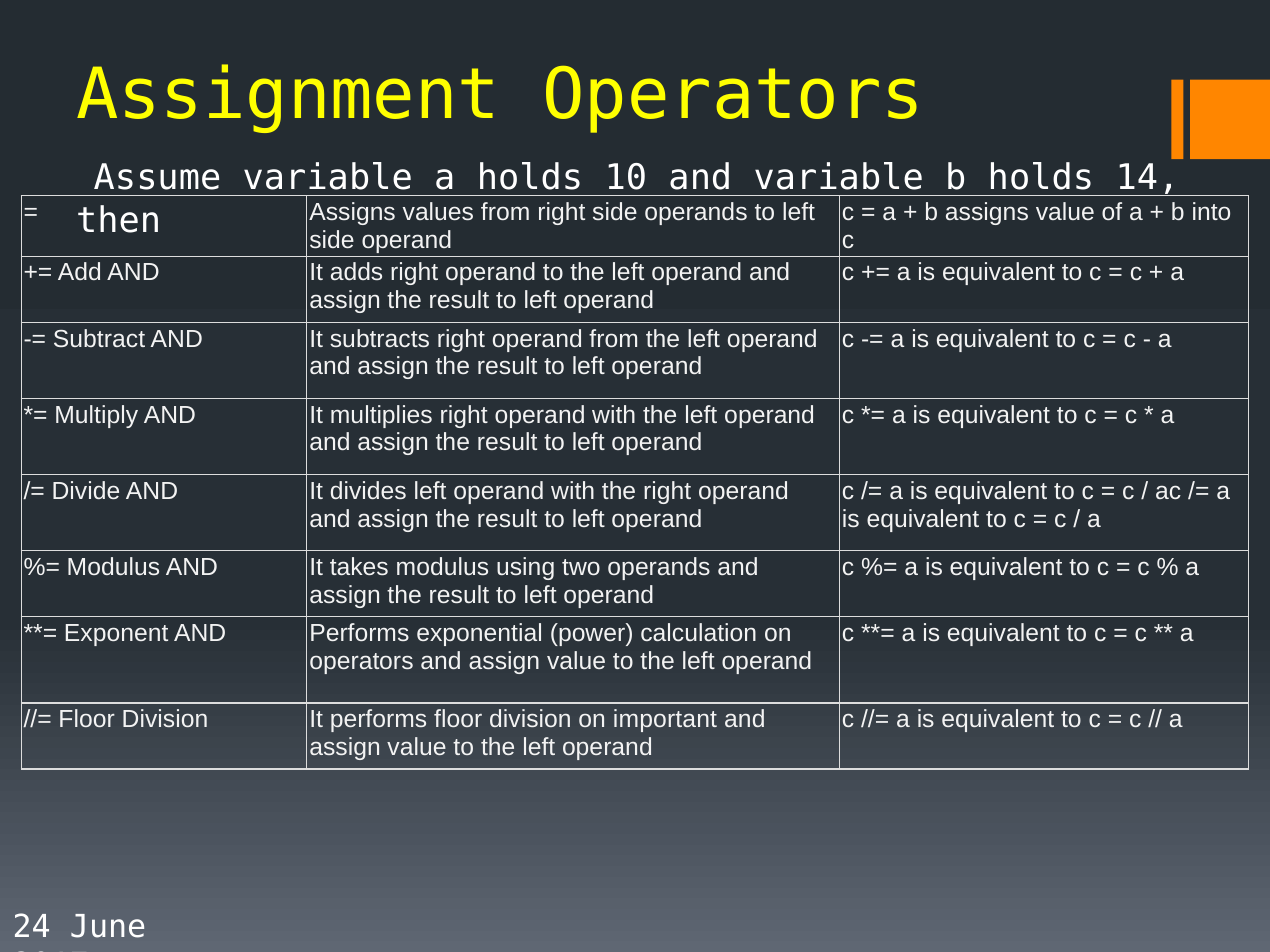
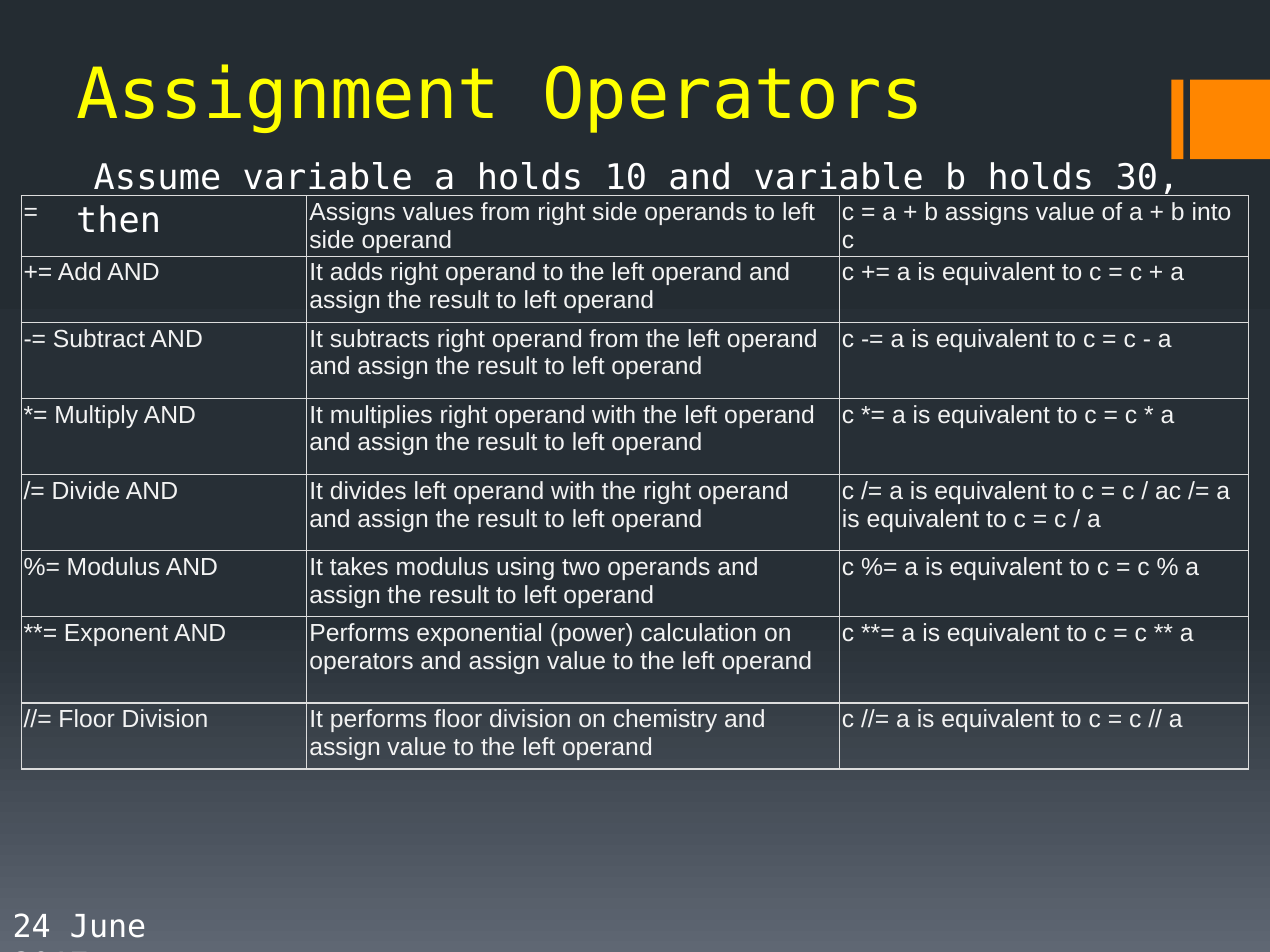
14: 14 -> 30 (1147, 178)
important: important -> chemistry (665, 720)
